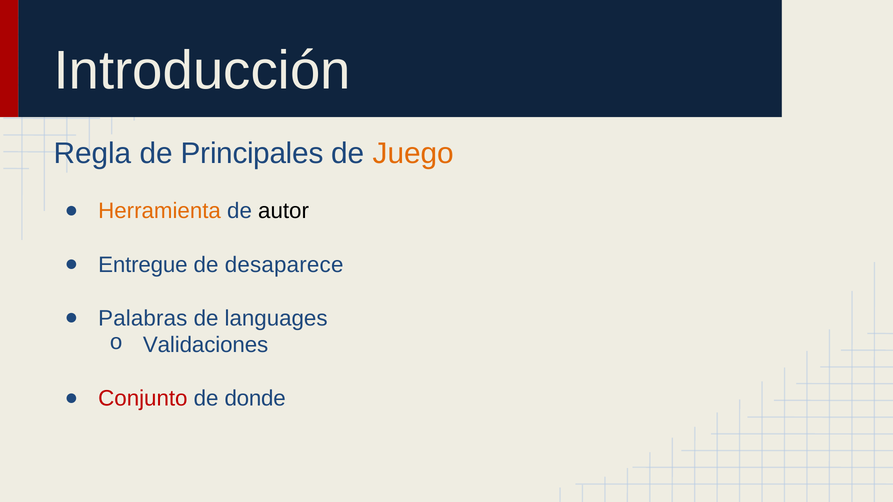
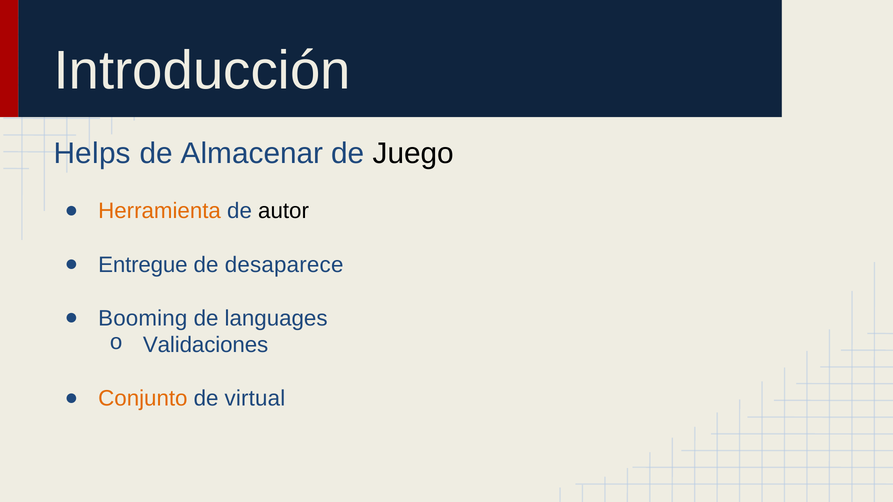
Regla: Regla -> Helps (92, 154)
Principales: Principales -> Almacenar (252, 154)
Juego colour: orange -> black (413, 154)
Palabras: Palabras -> Booming (143, 318)
Conjunto colour: red -> orange (143, 399)
donde: donde -> virtual (255, 399)
